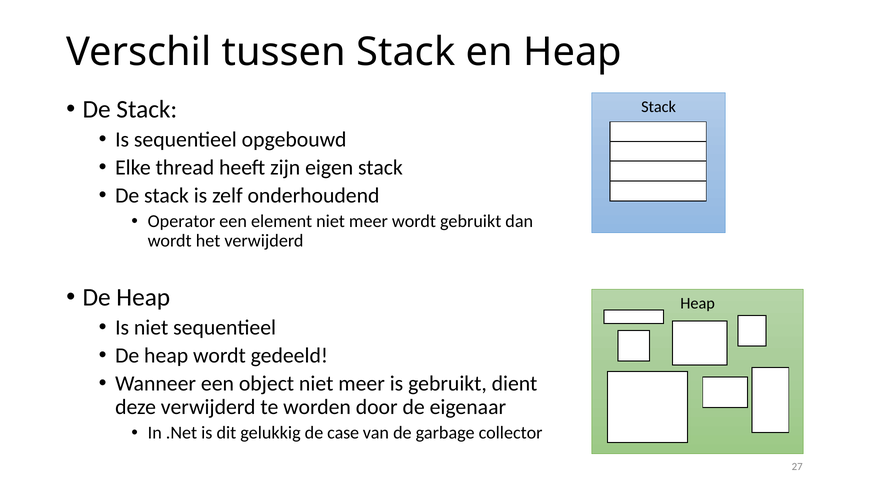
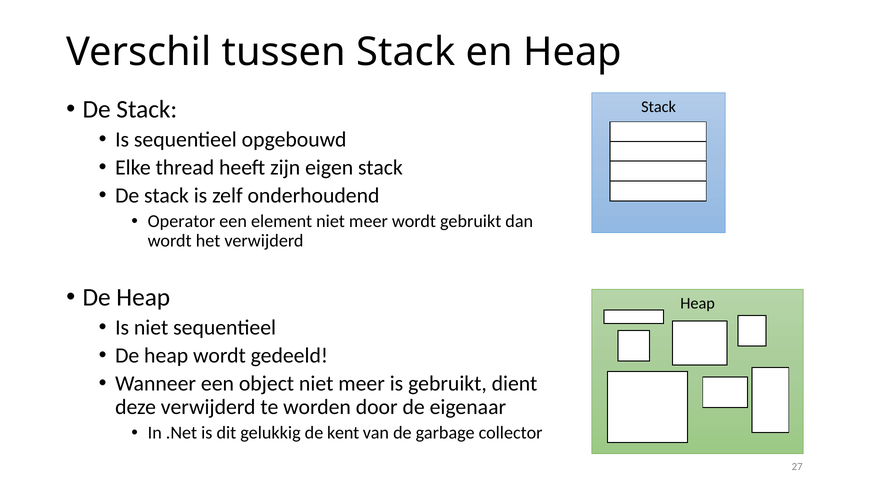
case: case -> kent (343, 433)
